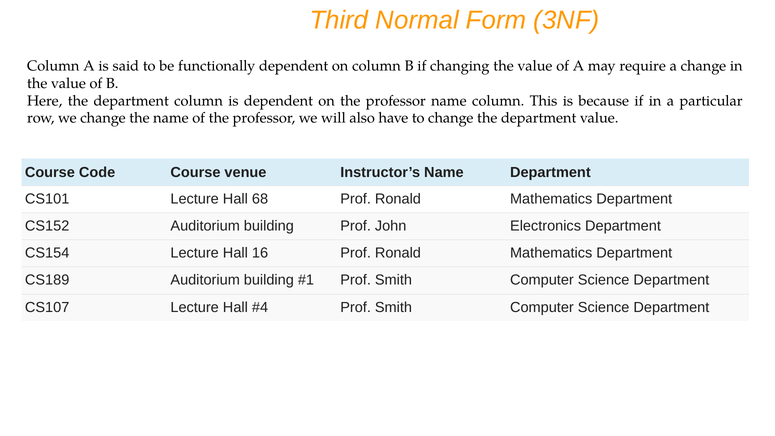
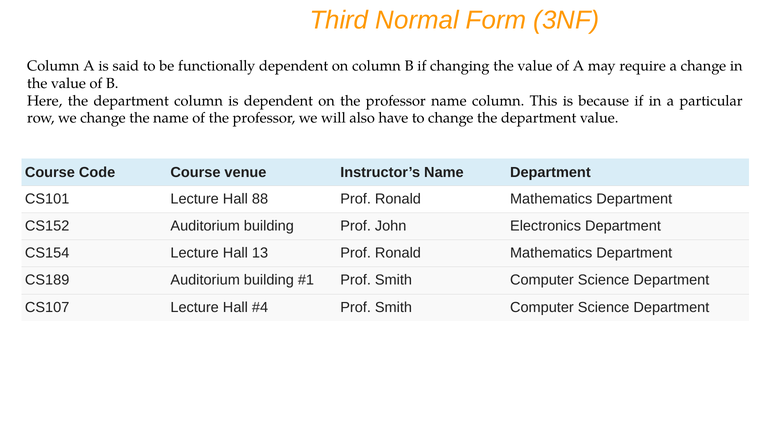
68: 68 -> 88 (260, 199)
16: 16 -> 13 (260, 253)
